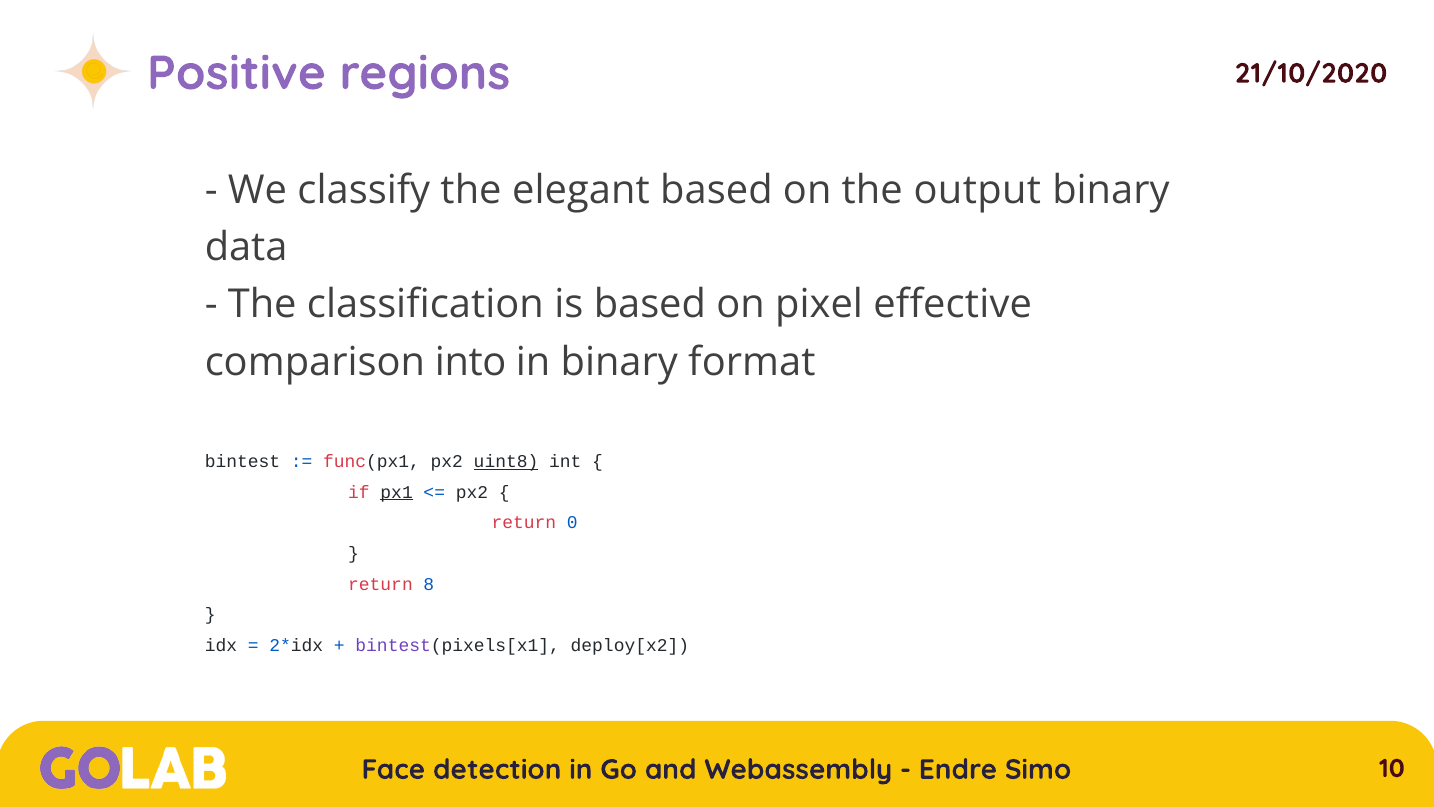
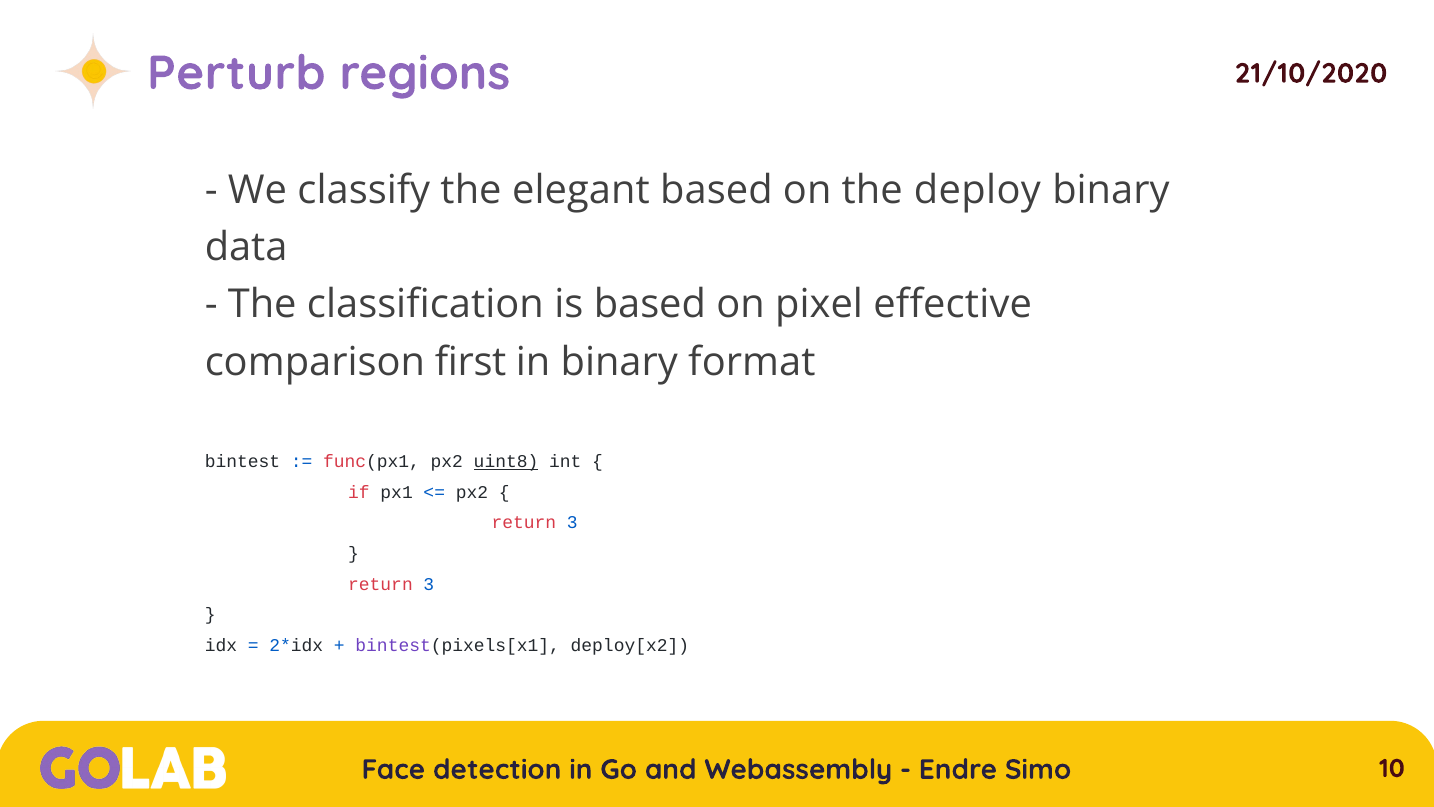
Positive: Positive -> Perturb (236, 73)
output: output -> deploy (977, 190)
into: into -> first (471, 362)
px1 underline: present -> none (397, 492)
0: 0 -> 3 (572, 523)
8: 8 -> 3 (429, 584)
